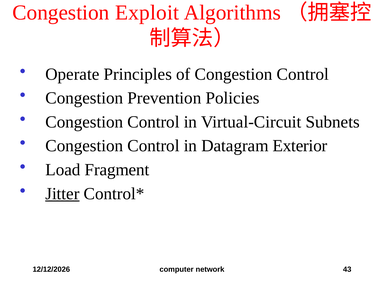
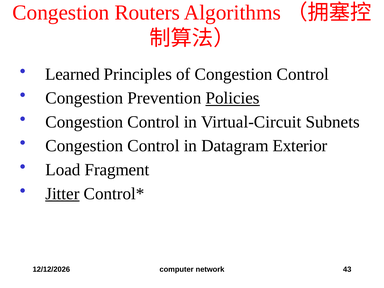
Exploit: Exploit -> Routers (147, 13)
Operate: Operate -> Learned (72, 74)
Policies underline: none -> present (233, 98)
